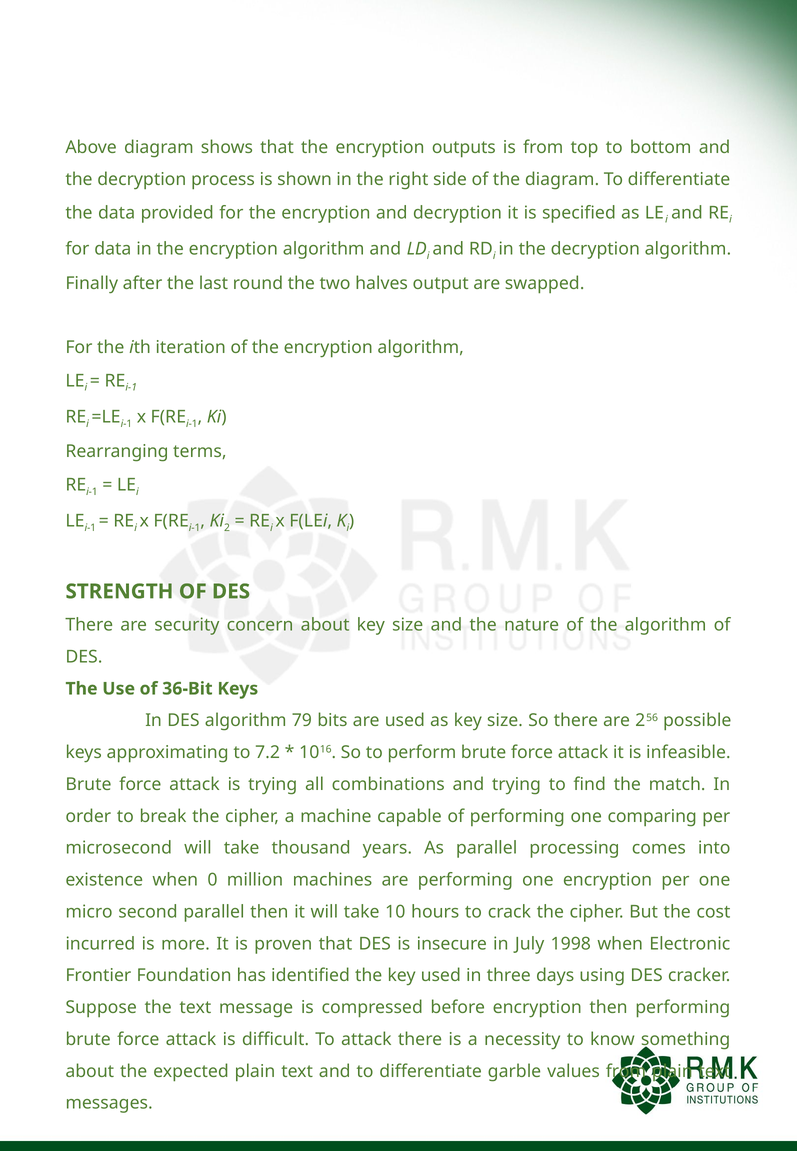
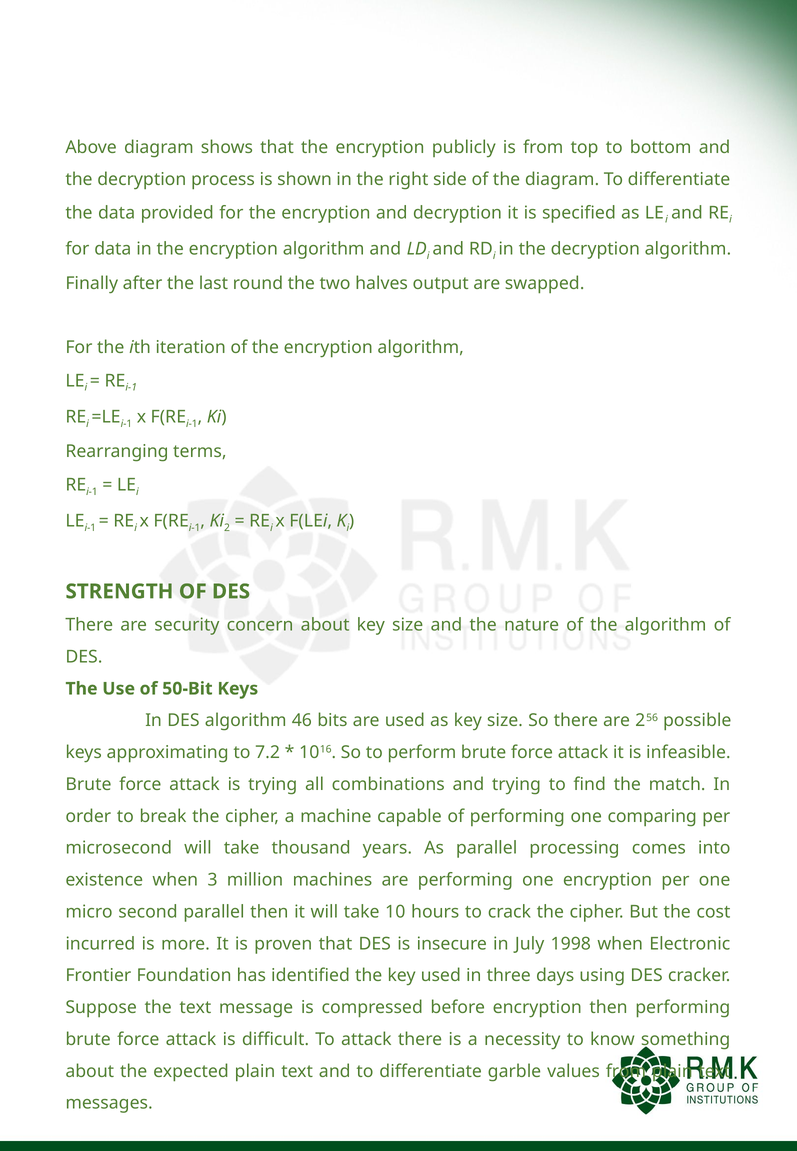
outputs: outputs -> publicly (464, 148)
36-Bit: 36-Bit -> 50-Bit (187, 689)
79: 79 -> 46 (302, 721)
0: 0 -> 3 (213, 880)
